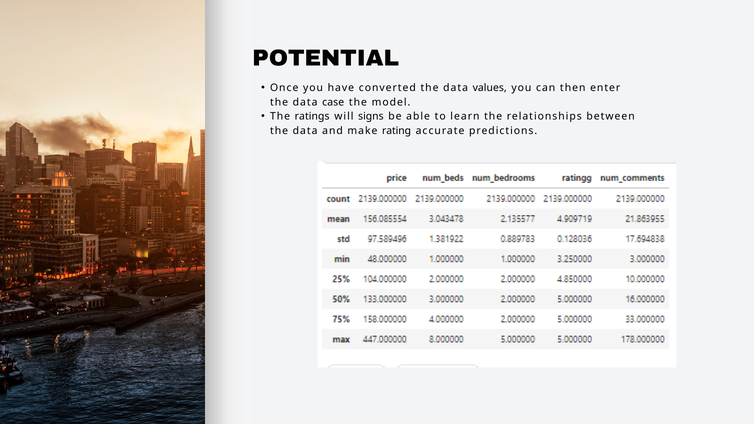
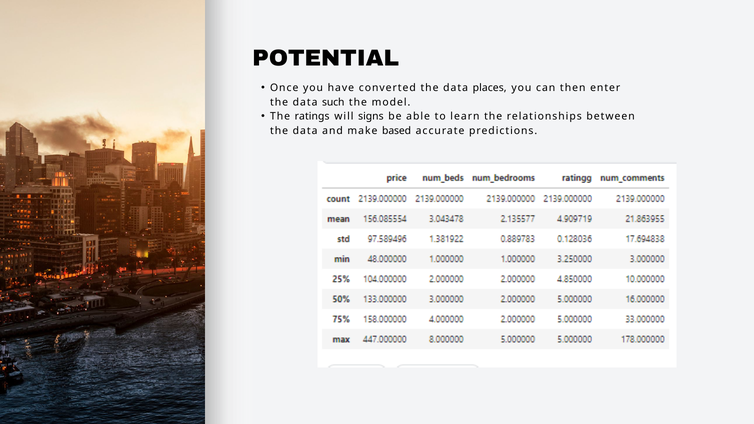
values: values -> places (490, 88)
case: case -> such (333, 102)
rating: rating -> based (397, 131)
